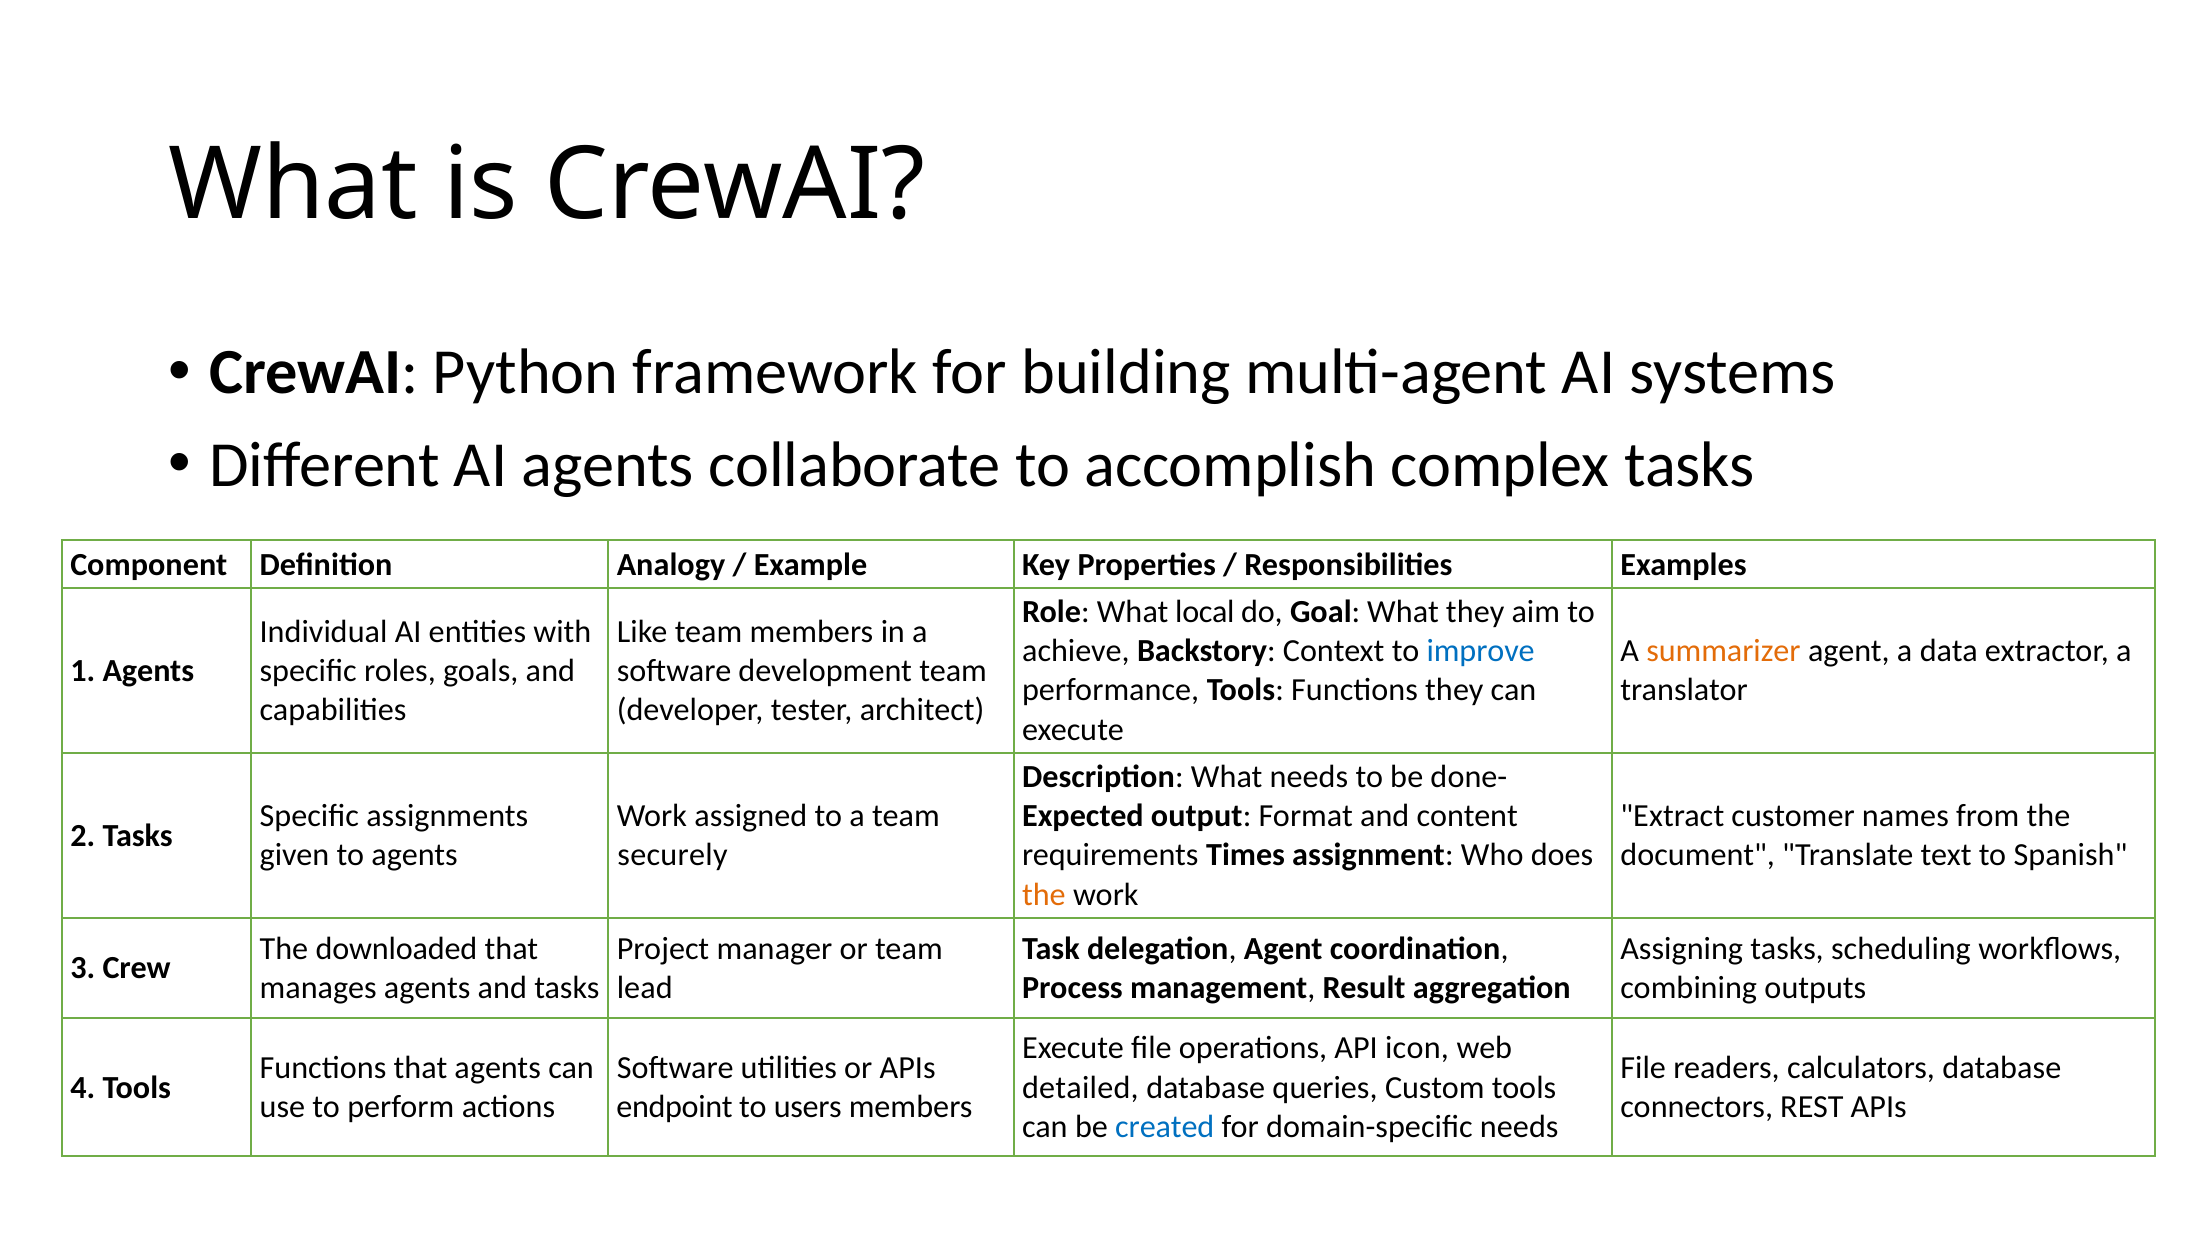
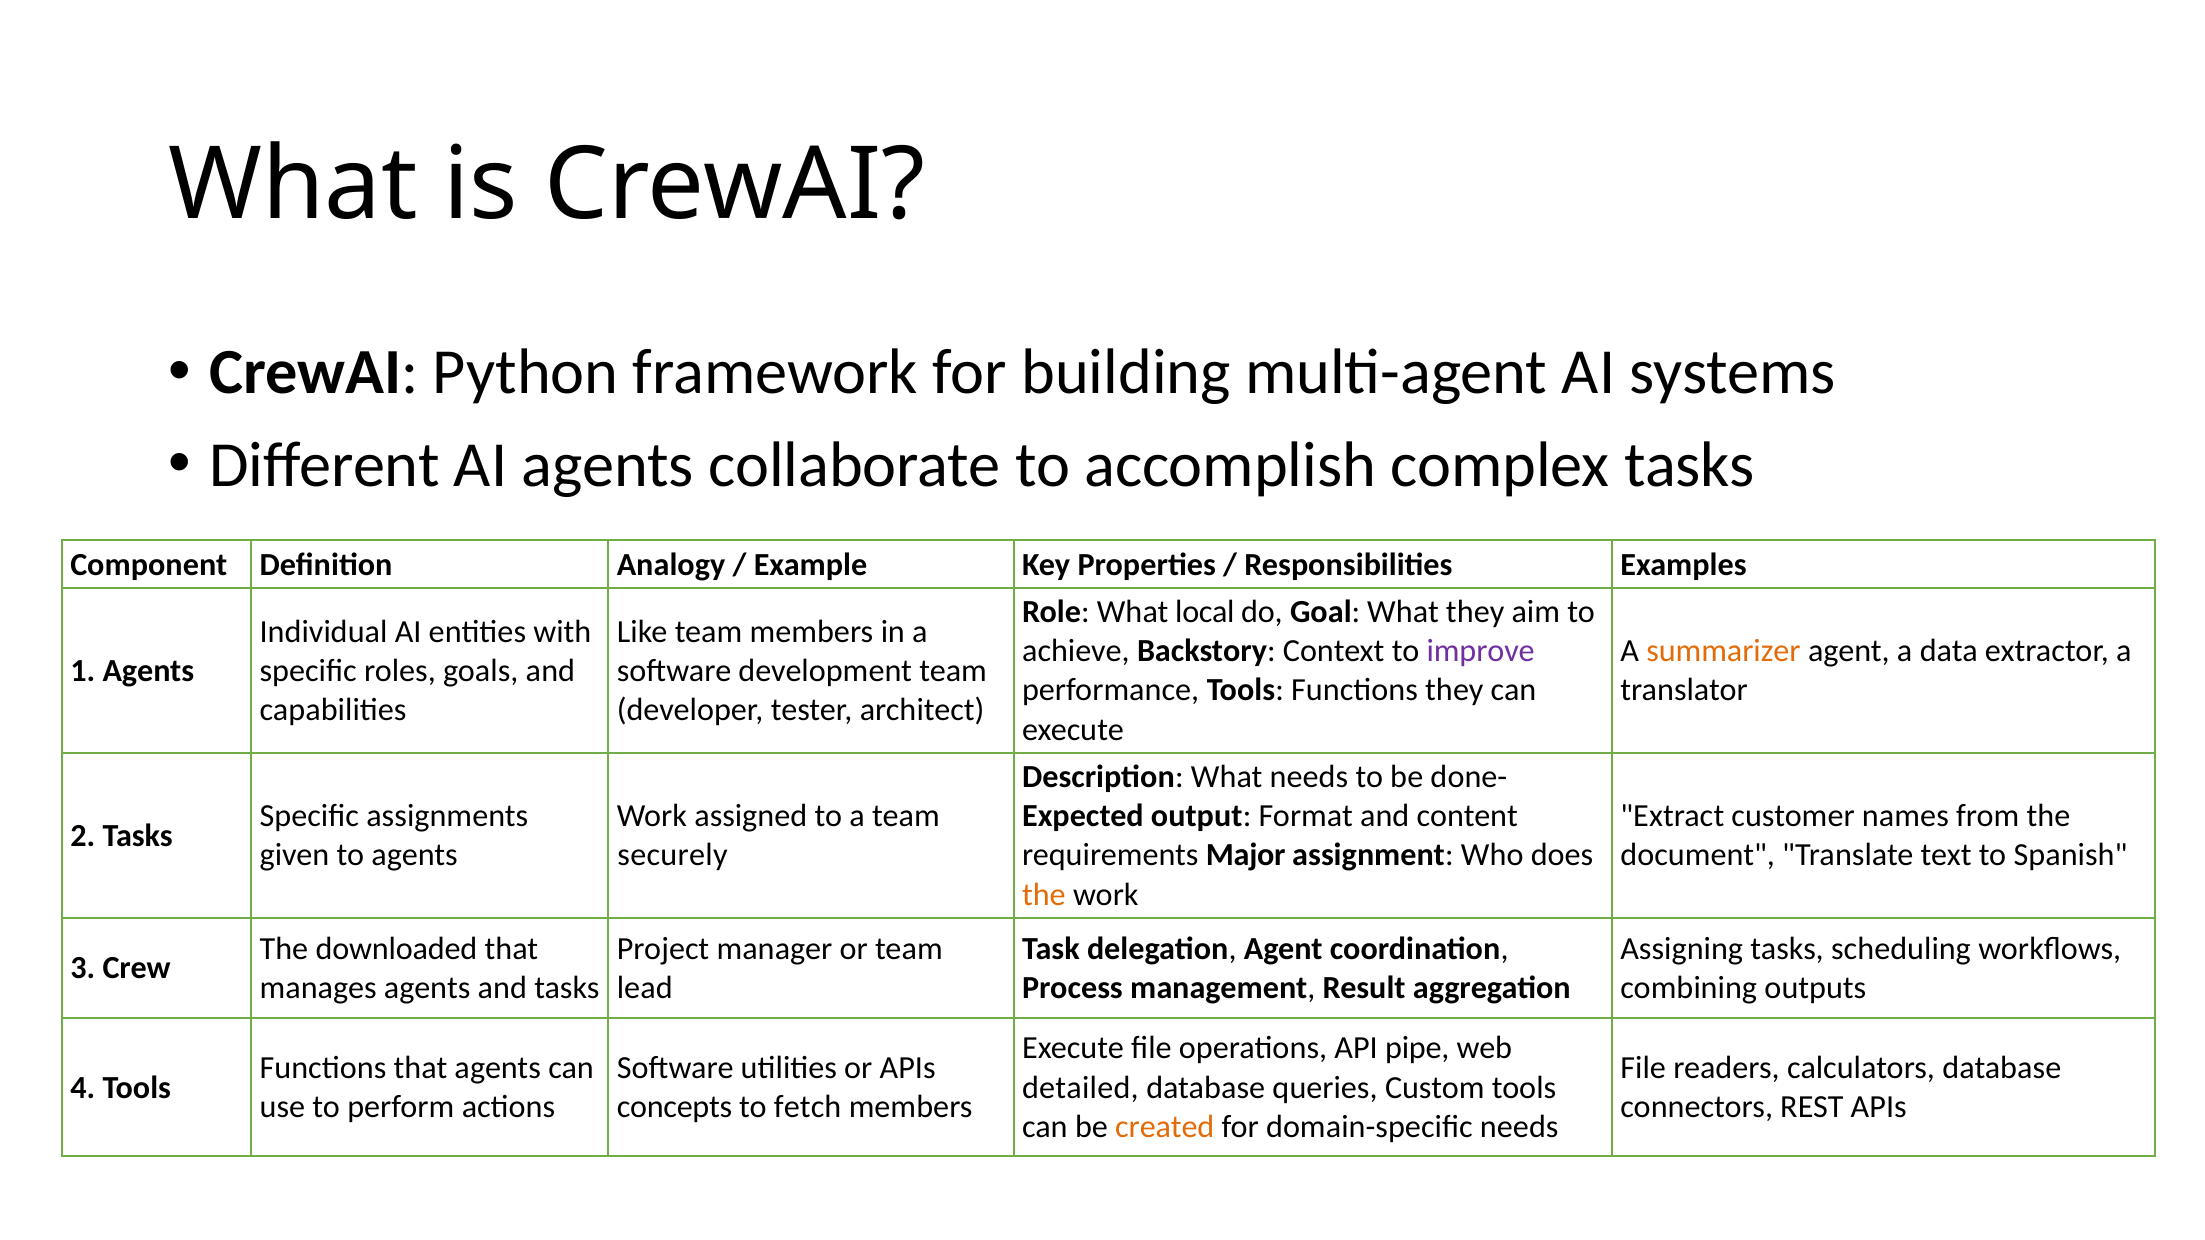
improve colour: blue -> purple (1481, 651)
Times: Times -> Major (1246, 856)
icon: icon -> pipe (1417, 1049)
endpoint: endpoint -> concepts (675, 1107)
users: users -> fetch (808, 1107)
created colour: blue -> orange (1165, 1127)
